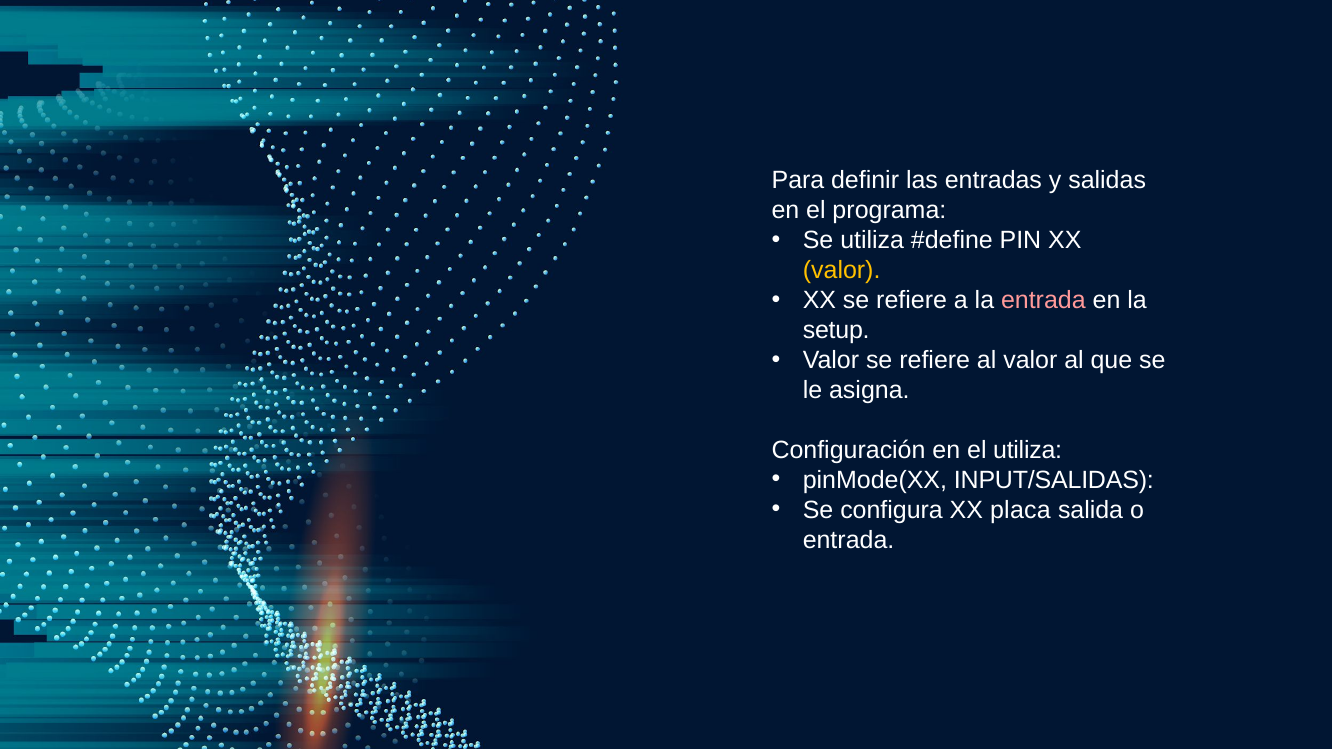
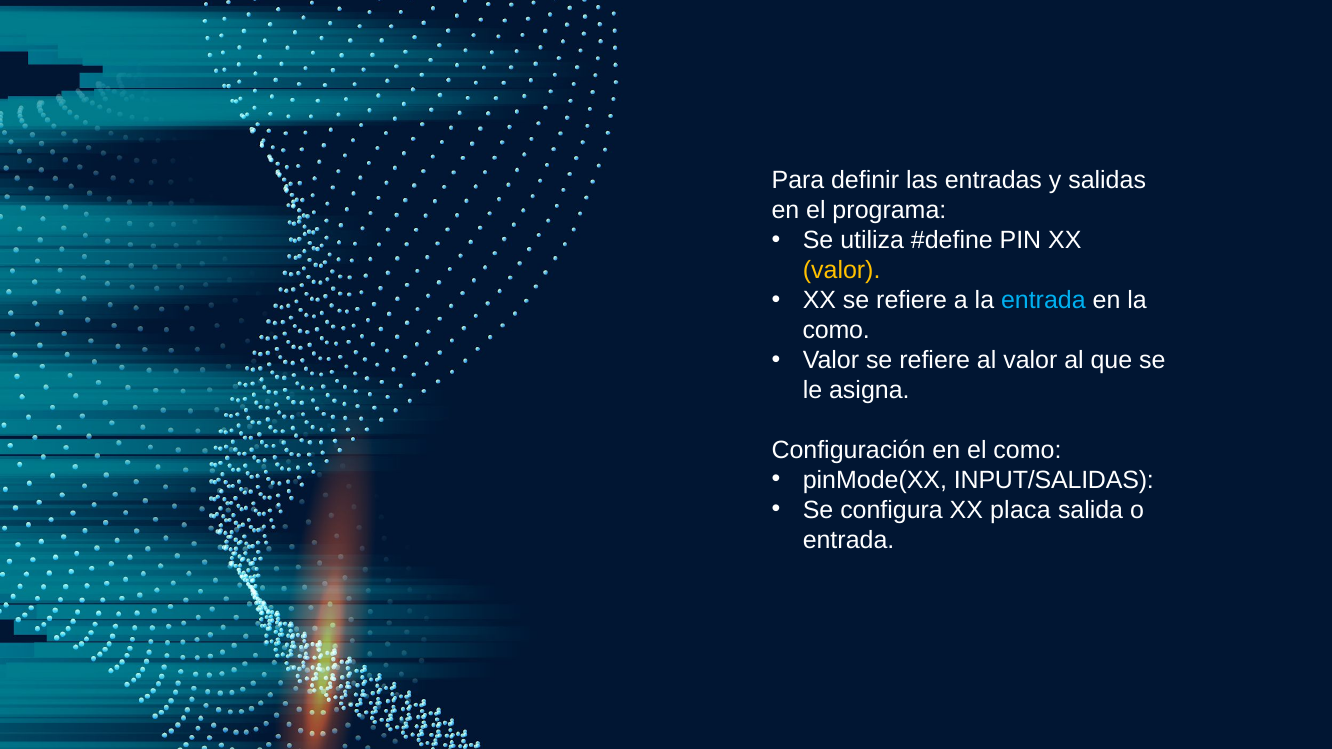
entrada colour: pink -> light blue (1043, 300)
setup: setup -> como (836, 330)
el utiliza: utiliza -> como (1027, 450)
